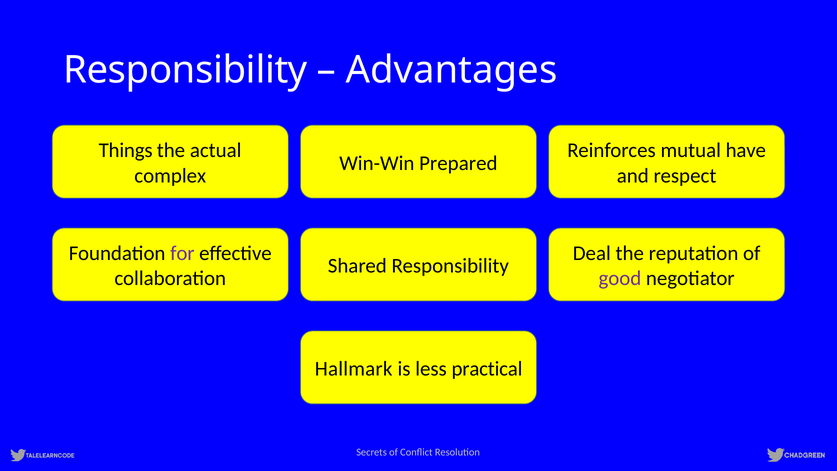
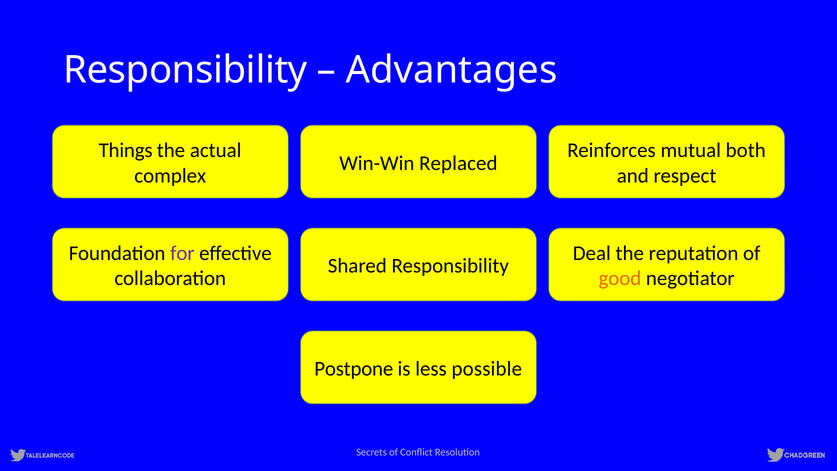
have: have -> both (746, 150)
Prepared: Prepared -> Replaced (458, 163)
good colour: purple -> orange (620, 278)
Hallmark: Hallmark -> Postpone (354, 369)
practical: practical -> possible (487, 369)
